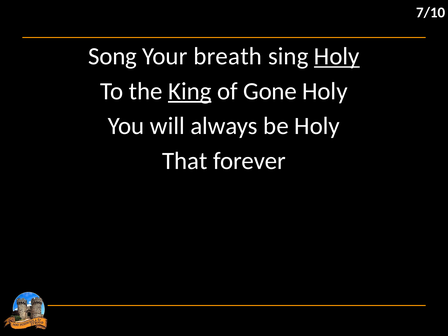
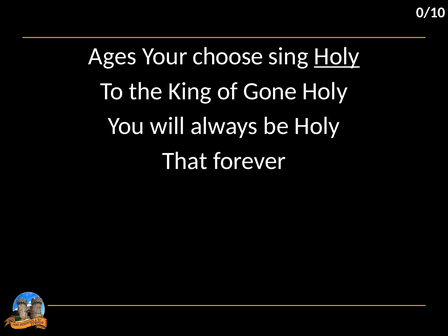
7/10: 7/10 -> 0/10 (431, 13)
Song: Song -> Ages (112, 56)
breath: breath -> choose (228, 56)
King underline: present -> none (190, 91)
